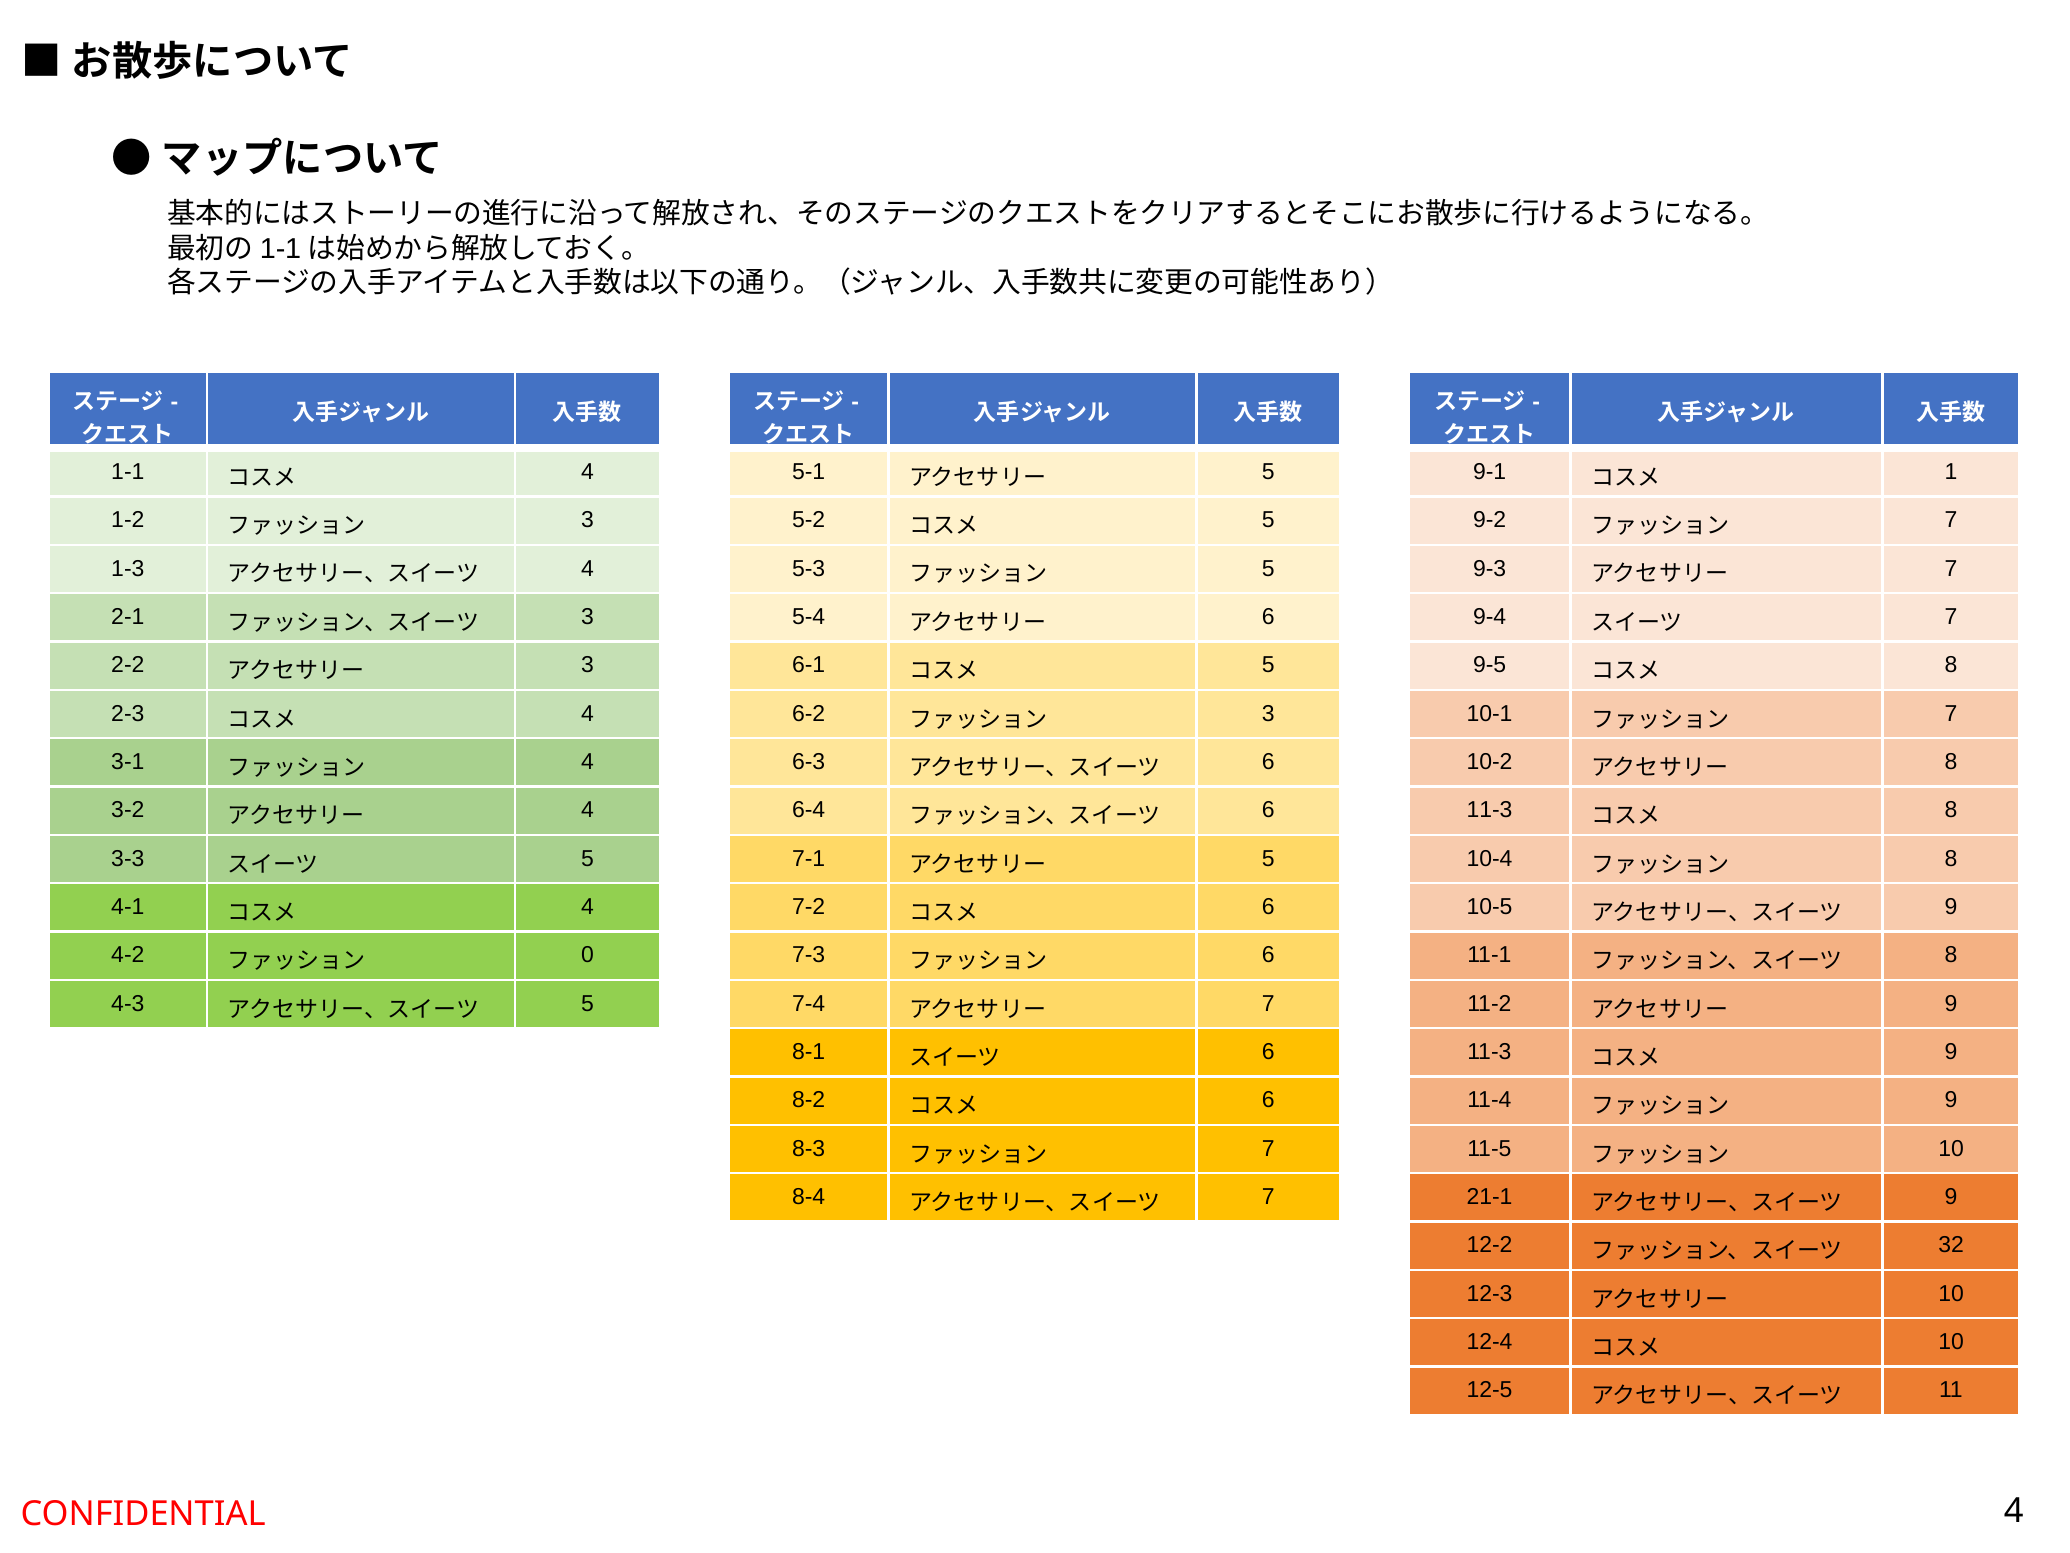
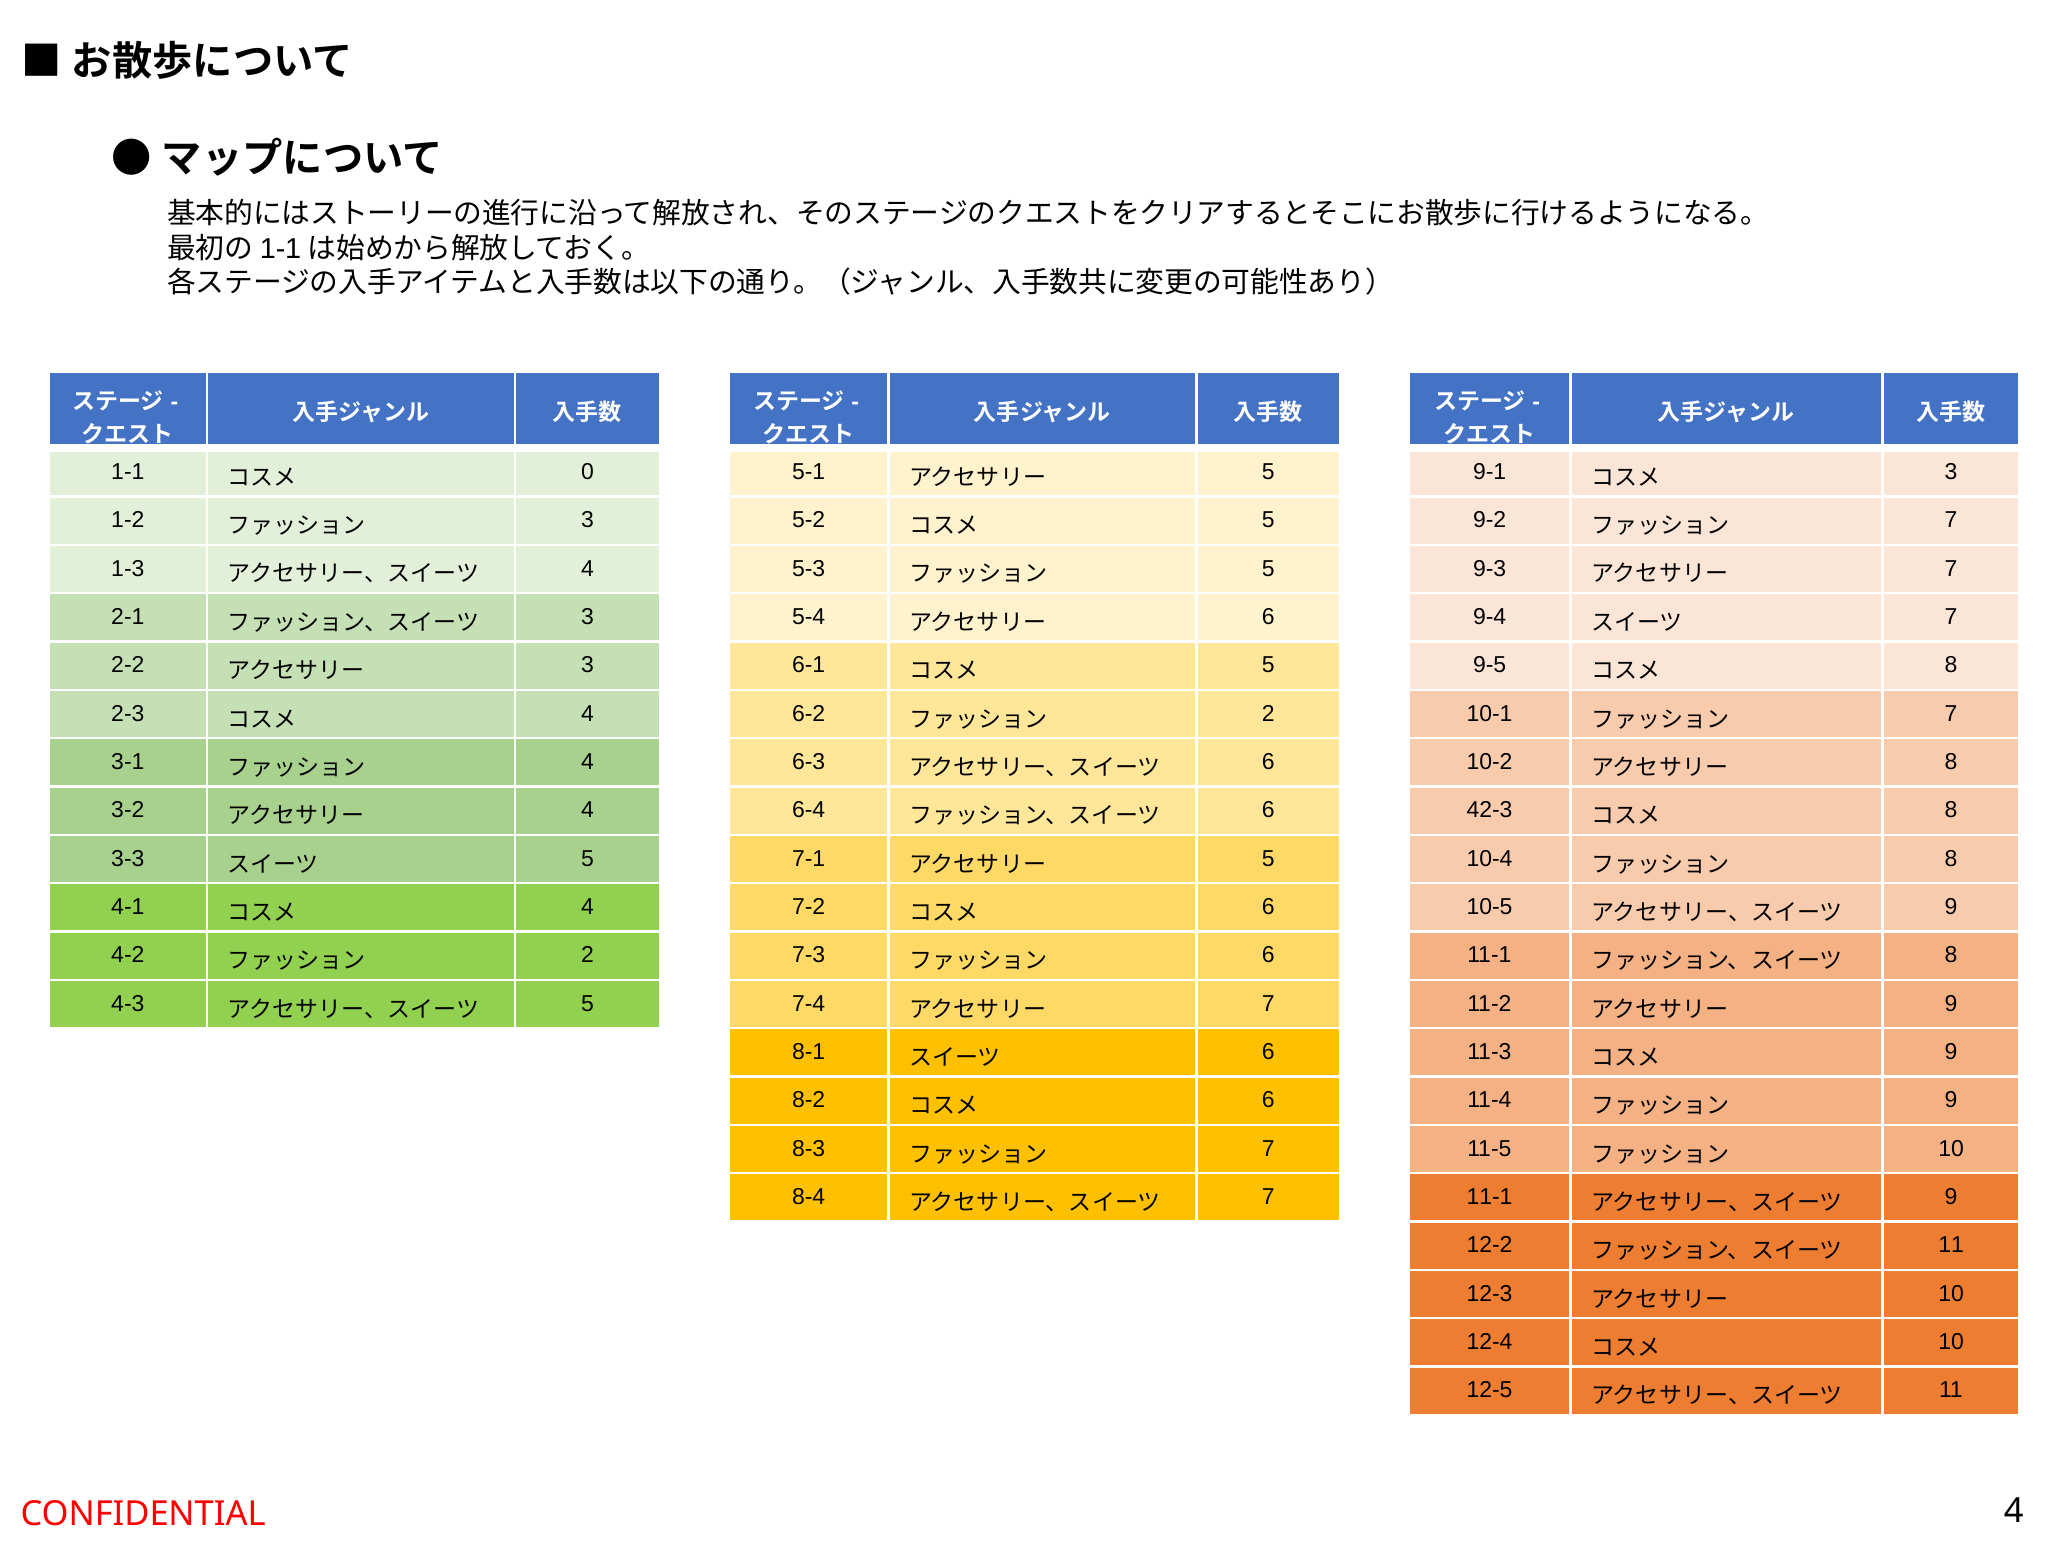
4: 4 -> 0 (588, 472)
1: 1 -> 3 (1951, 472)
3: 3 -> 2 (1268, 713)
11-3: 11-3 -> 42-3 (1489, 810)
0: 0 -> 2 (588, 955)
21-1: 21-1 -> 11-1 (1489, 1197)
32: 32 -> 11 (1951, 1245)
